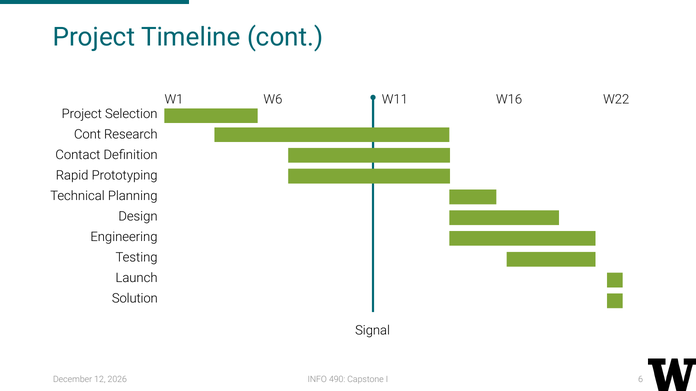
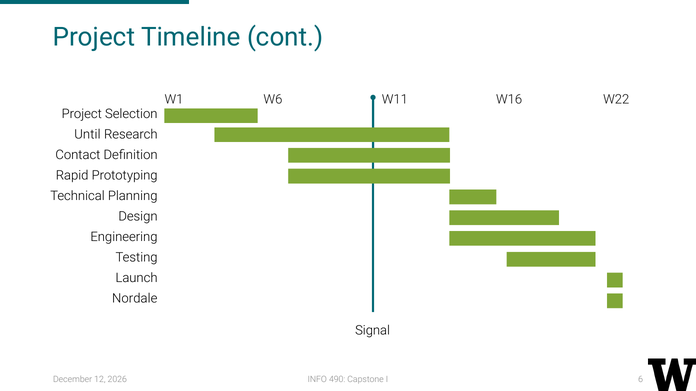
Cont: Cont -> Until (87, 135)
Solution: Solution -> Nordale (135, 299)
